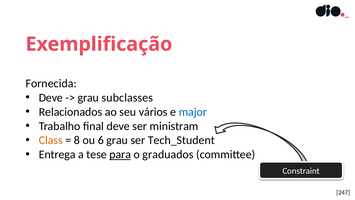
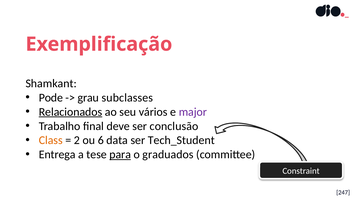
Fornecida: Fornecida -> Shamkant (51, 83)
Deve: Deve -> Pode (51, 98)
Relacionados underline: none -> present (71, 112)
major colour: blue -> purple (193, 112)
ministram: ministram -> conclusão (174, 126)
8: 8 -> 2 (77, 140)
6 grau: grau -> data (117, 140)
